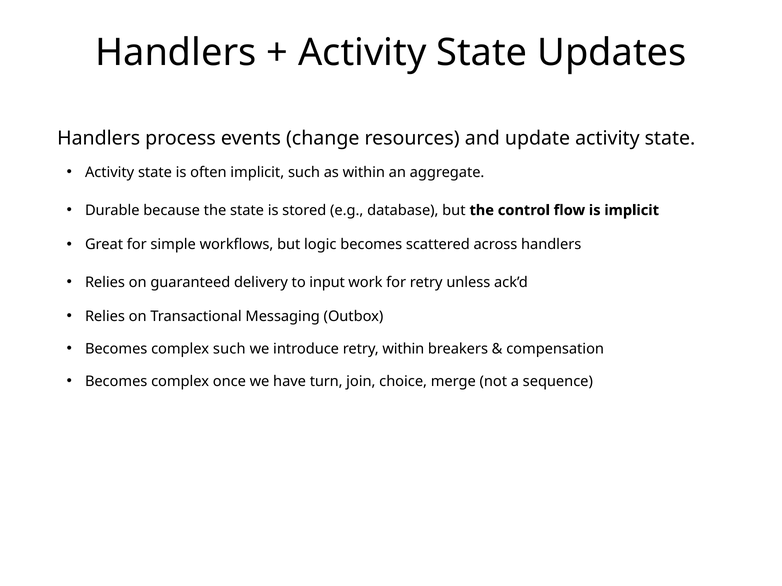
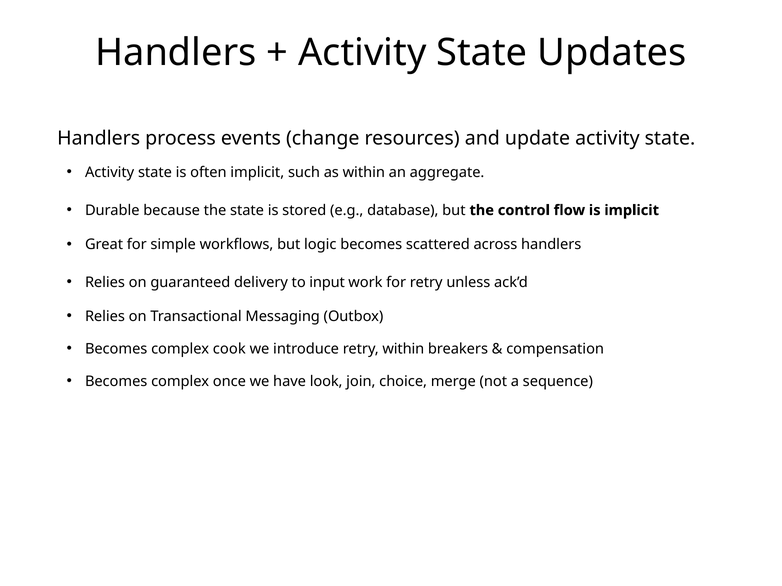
complex such: such -> cook (229, 349)
turn: turn -> look (326, 382)
